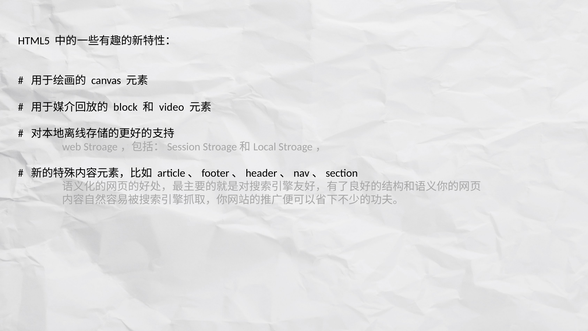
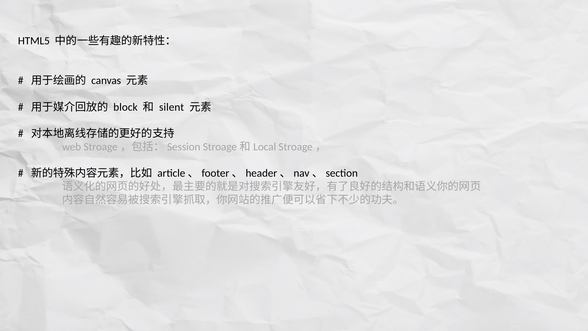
video: video -> silent (172, 107)
